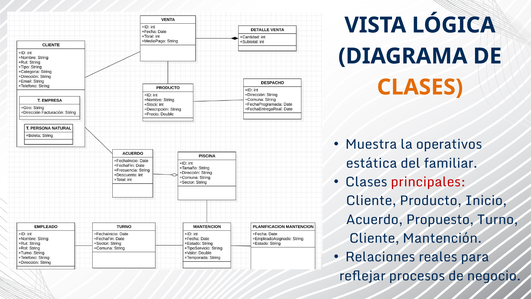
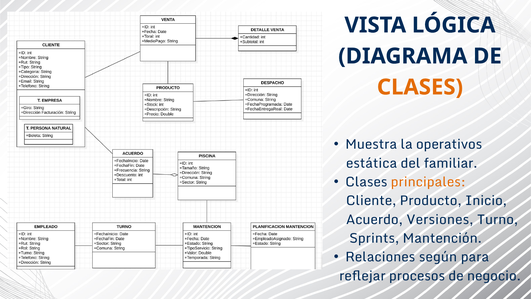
principales colour: red -> orange (428, 182)
Propuesto: Propuesto -> Versiones (440, 219)
Cliente: Cliente -> Sprints (374, 238)
reales: reales -> según (438, 257)
